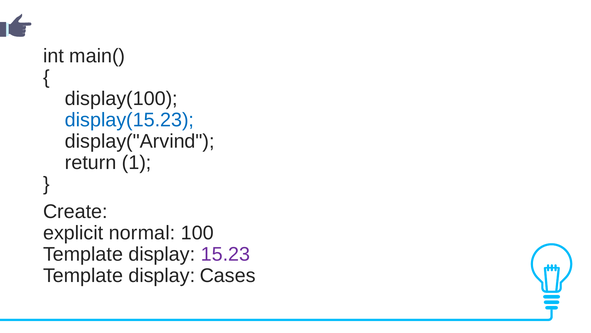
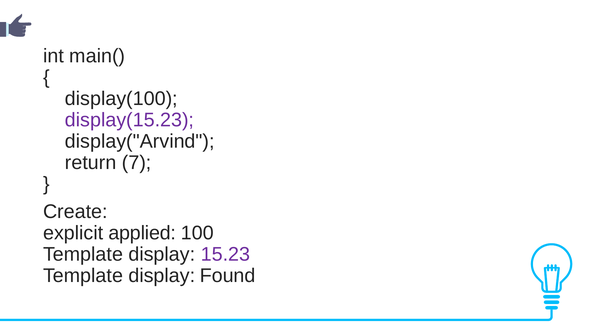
display(15.23 colour: blue -> purple (130, 120)
1: 1 -> 7 (137, 162)
normal: normal -> applied (142, 233)
Cases: Cases -> Found (228, 275)
